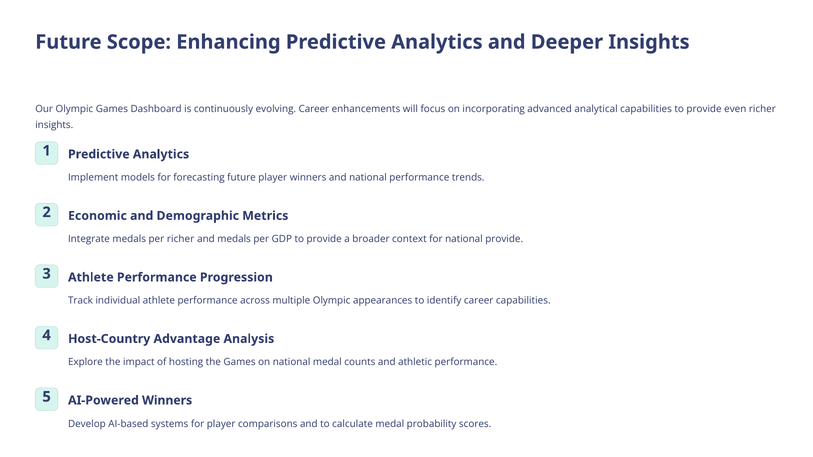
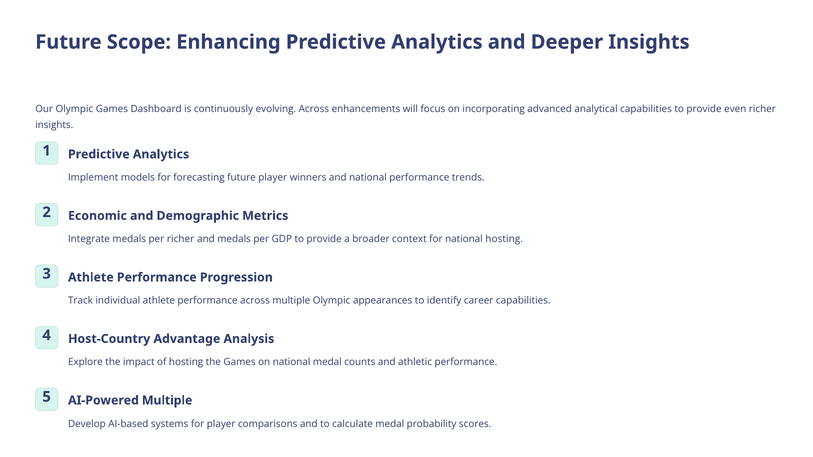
evolving Career: Career -> Across (314, 109)
national provide: provide -> hosting (504, 239)
AI-Powered Winners: Winners -> Multiple (167, 401)
